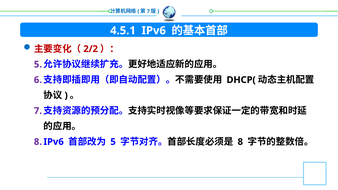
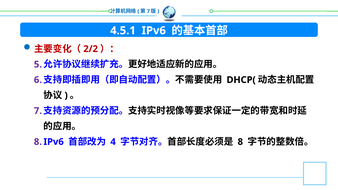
5: 5 -> 4 (113, 142)
